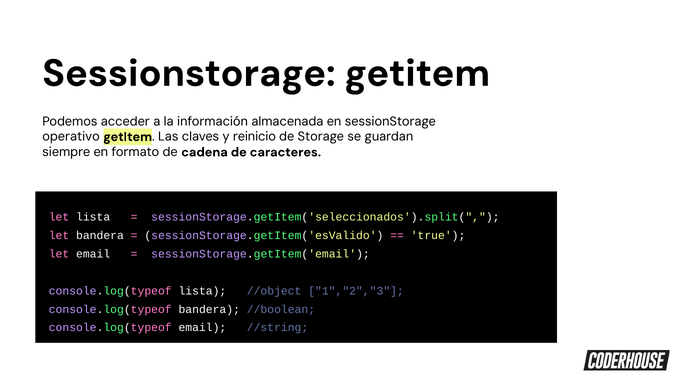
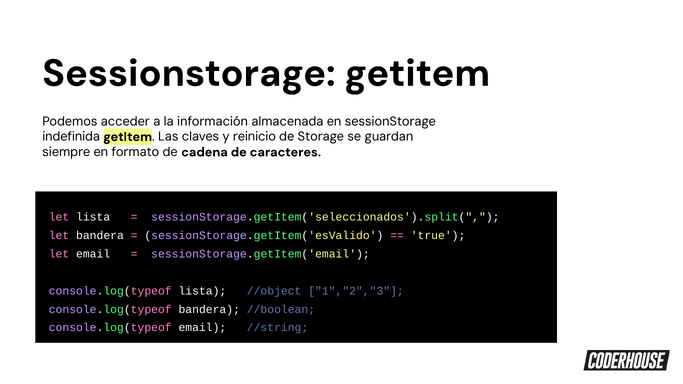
operativo: operativo -> indefinida (71, 137)
